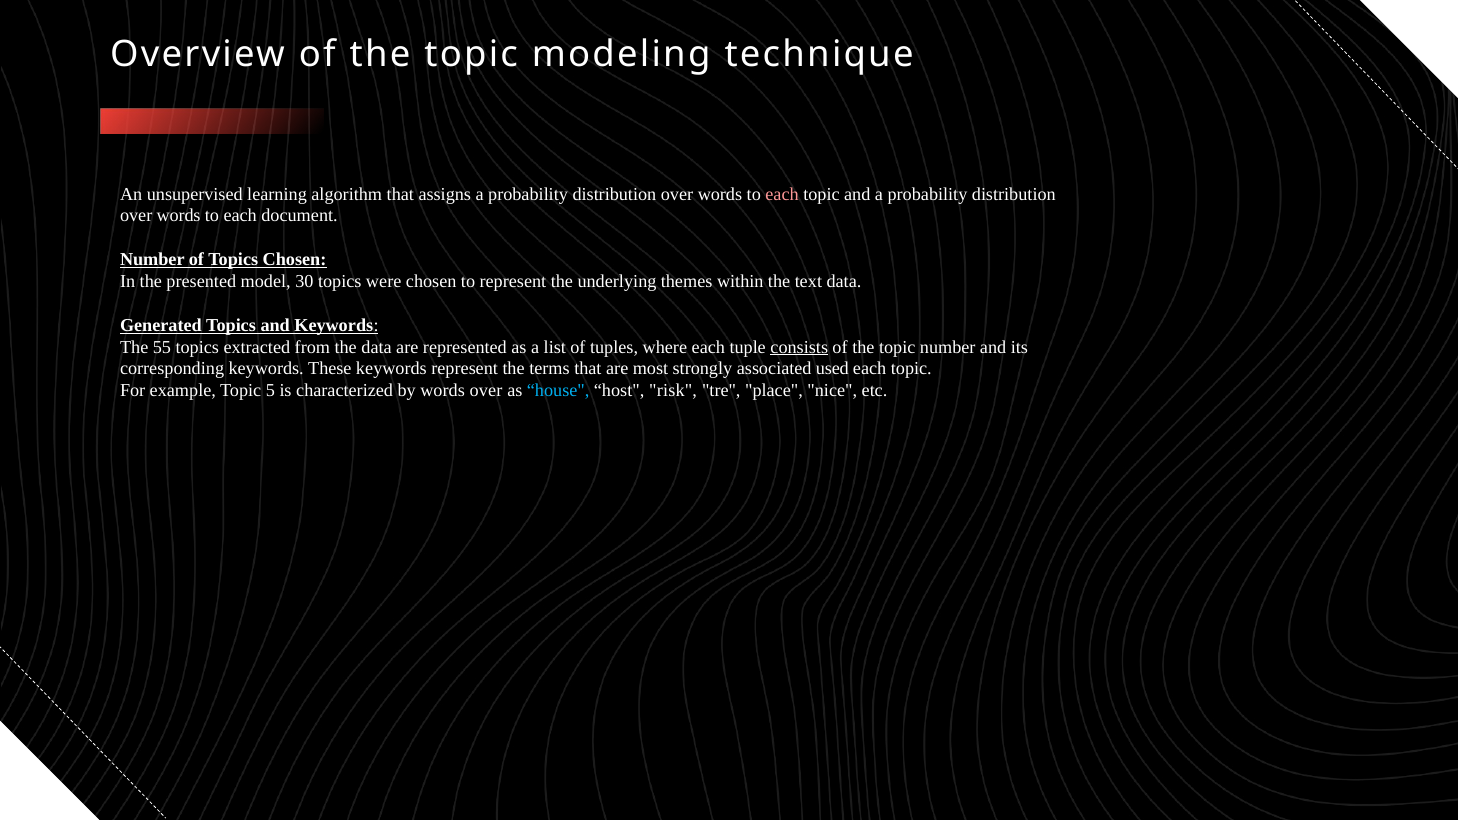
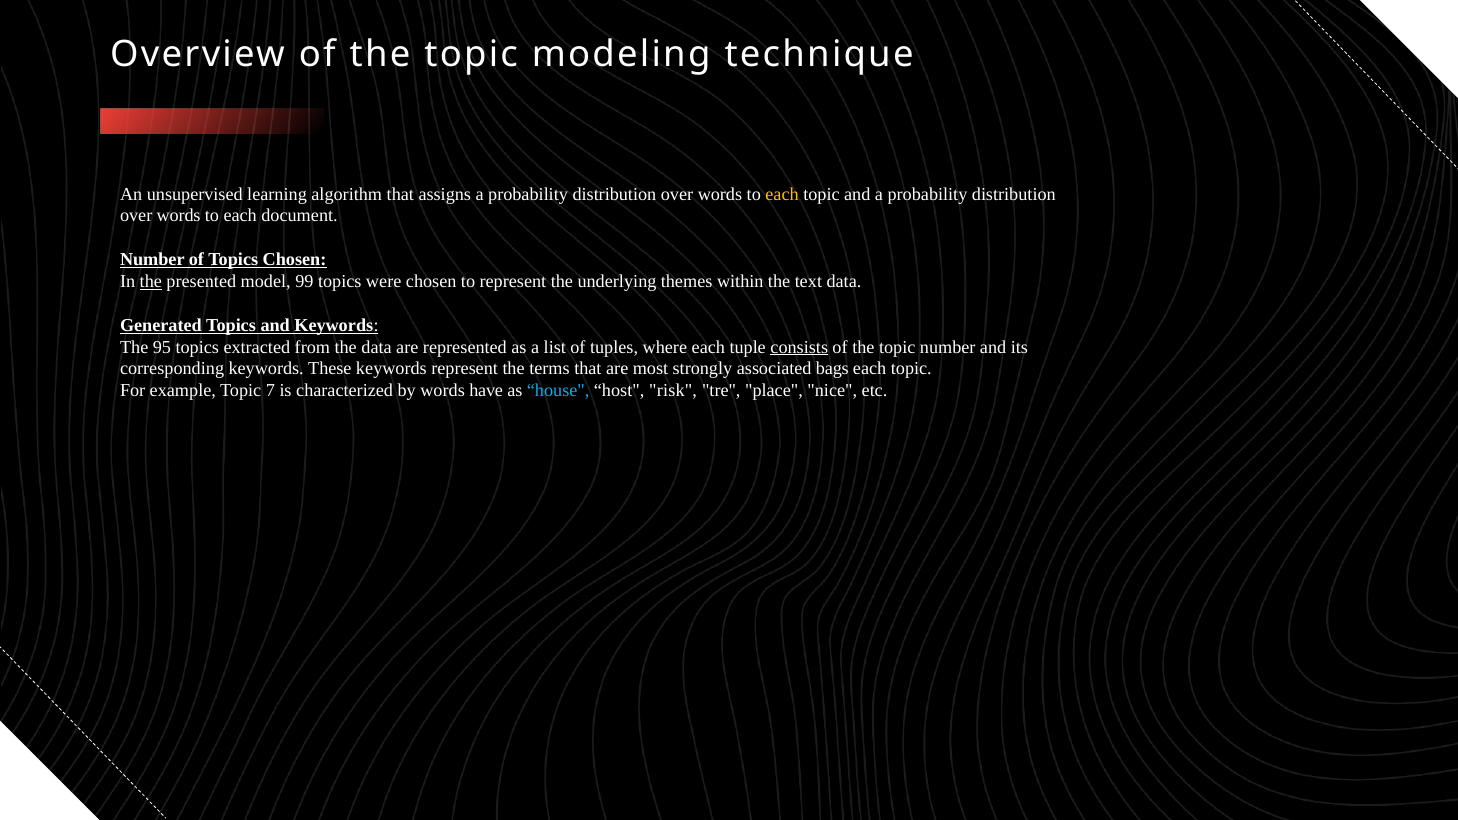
each colour: pink -> yellow (782, 194)
the underline: none -> present (151, 282)
30: 30 -> 99 (304, 282)
55: 55 -> 95 (162, 347)
used: used -> bags (832, 369)
5: 5 -> 7 (270, 391)
words over: over -> have (486, 391)
